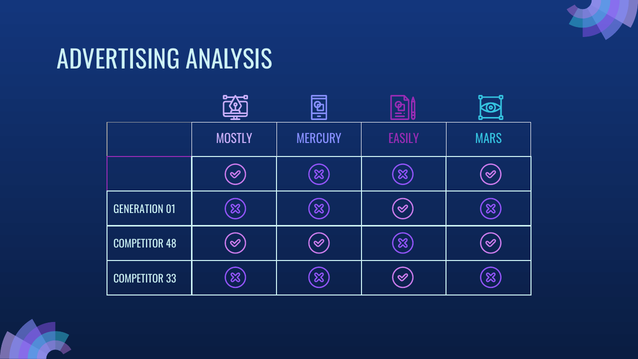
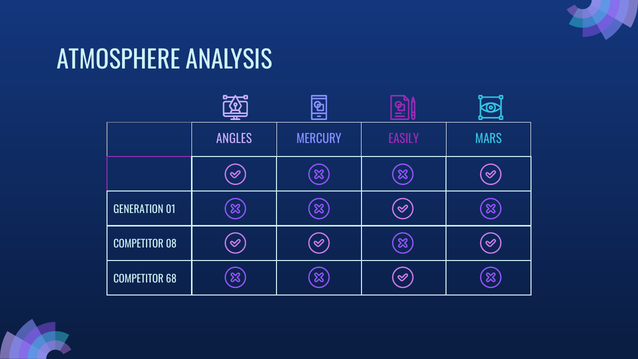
ADVERTISING: ADVERTISING -> ATMOSPHERE (118, 61)
MOSTLY: MOSTLY -> ANGLES (234, 139)
48: 48 -> 08 (171, 244)
33: 33 -> 68 (171, 279)
